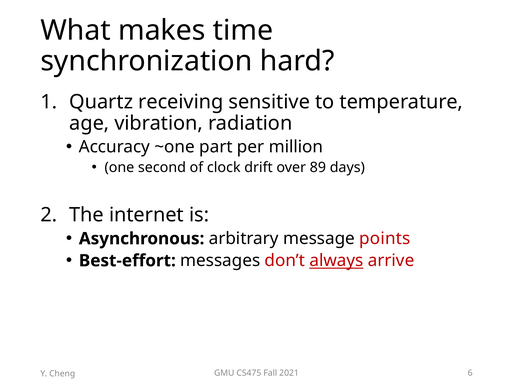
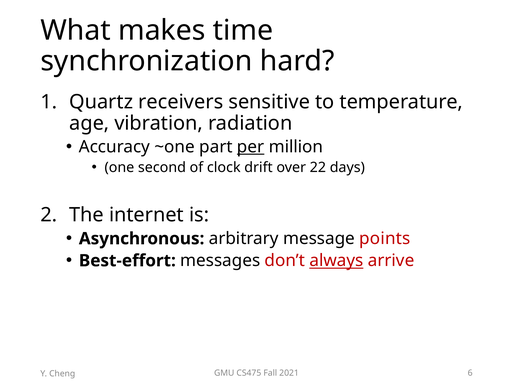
receiving: receiving -> receivers (181, 102)
per underline: none -> present (251, 147)
89: 89 -> 22 (318, 167)
